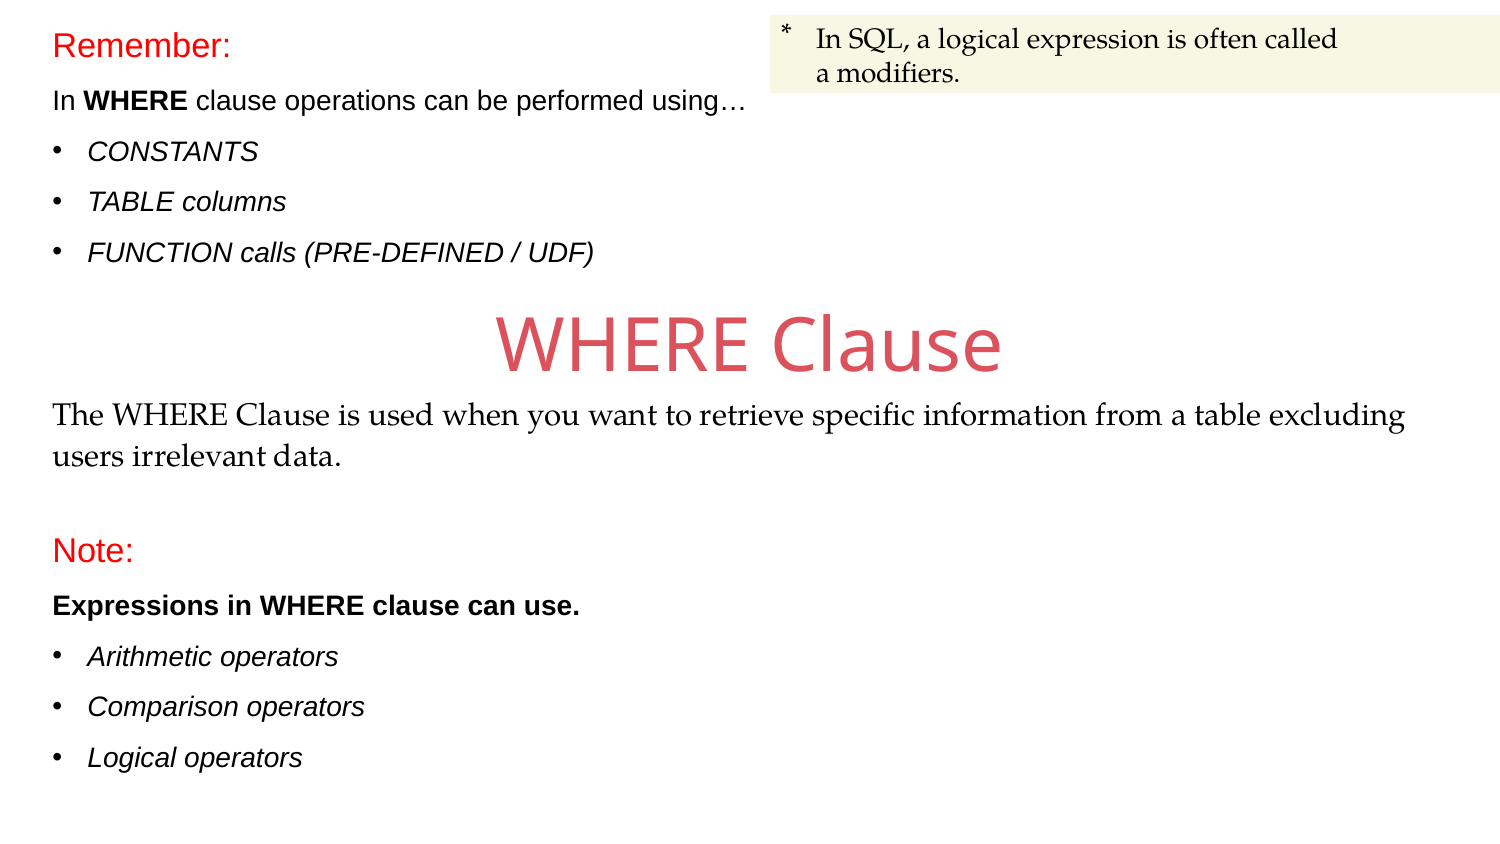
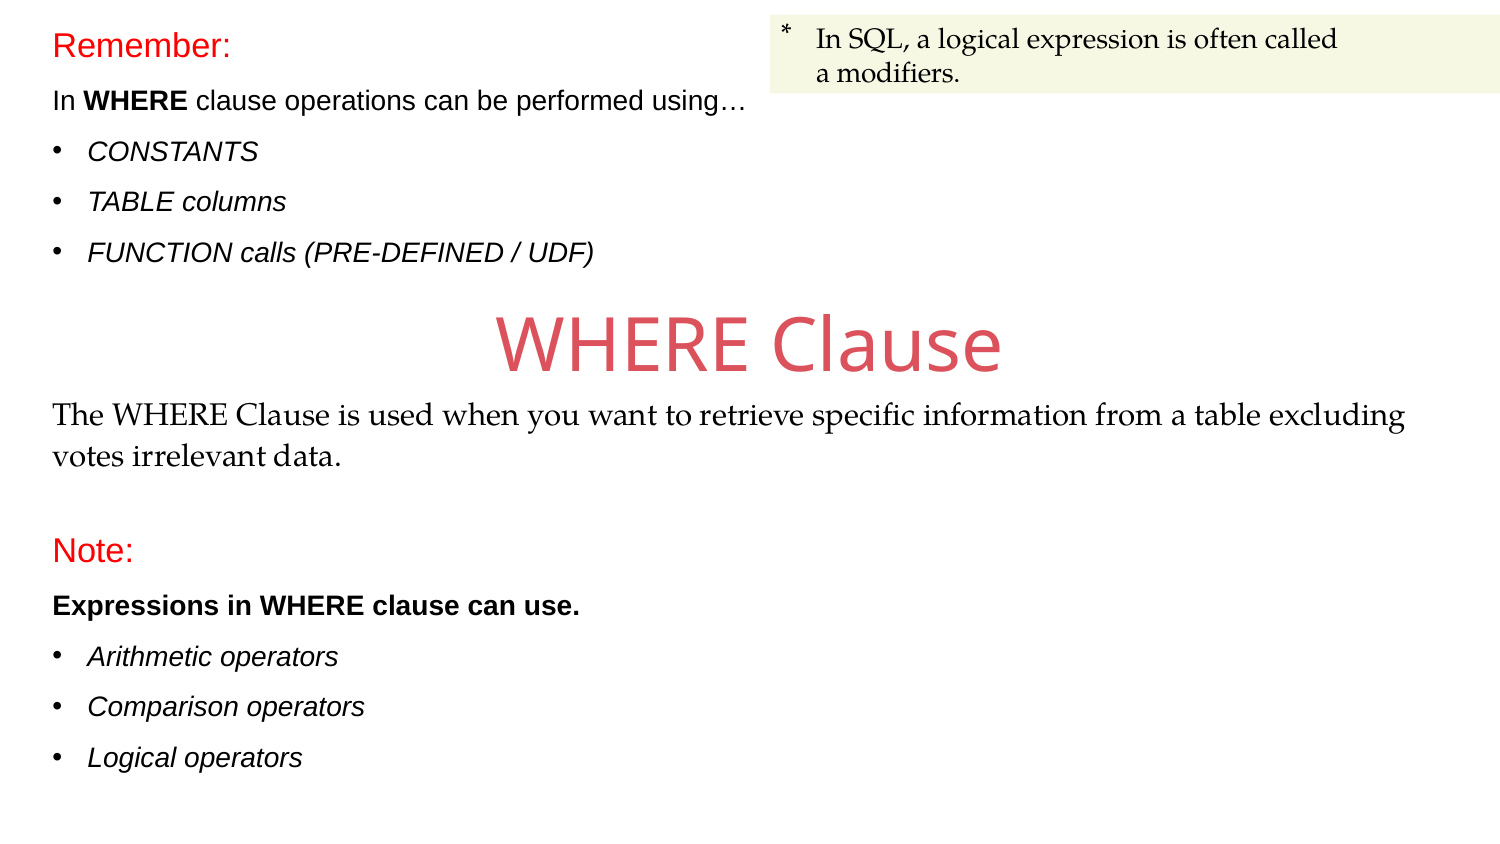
users: users -> votes (89, 456)
